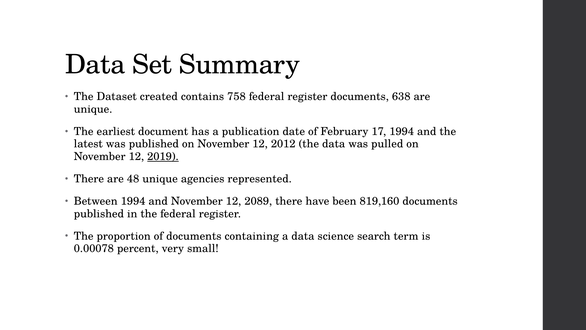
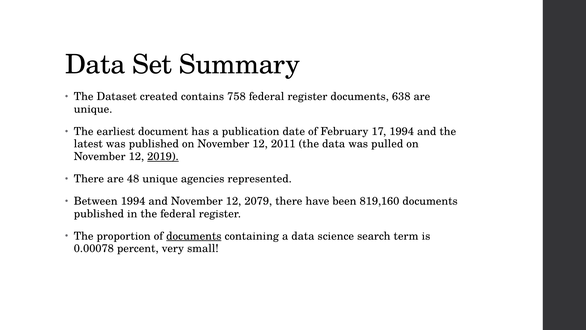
2012: 2012 -> 2011 (283, 144)
2089: 2089 -> 2079 (258, 201)
documents underline: none -> present (194, 236)
